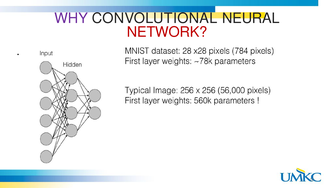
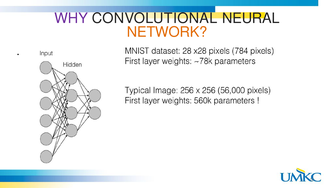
NETWORK colour: red -> orange (167, 32)
